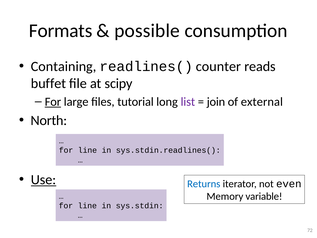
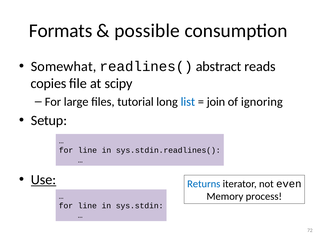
Containing: Containing -> Somewhat (64, 67)
counter: counter -> abstract (219, 67)
buffet: buffet -> copies (49, 83)
For underline: present -> none (53, 102)
list colour: purple -> blue (188, 102)
external: external -> ignoring (262, 102)
North: North -> Setup (49, 120)
variable: variable -> process (264, 196)
